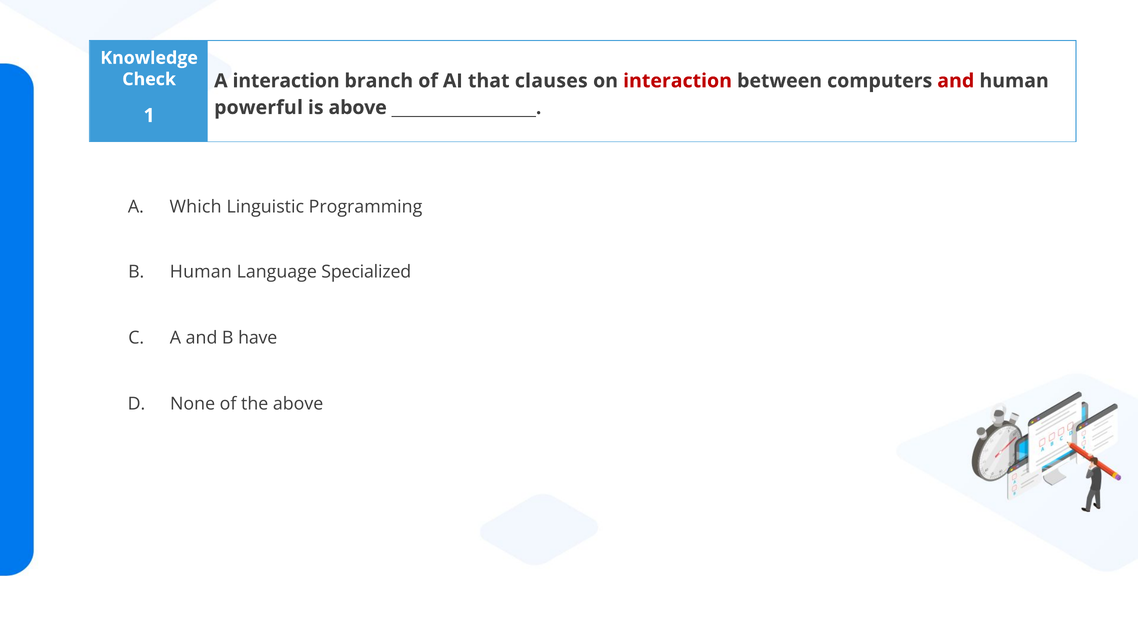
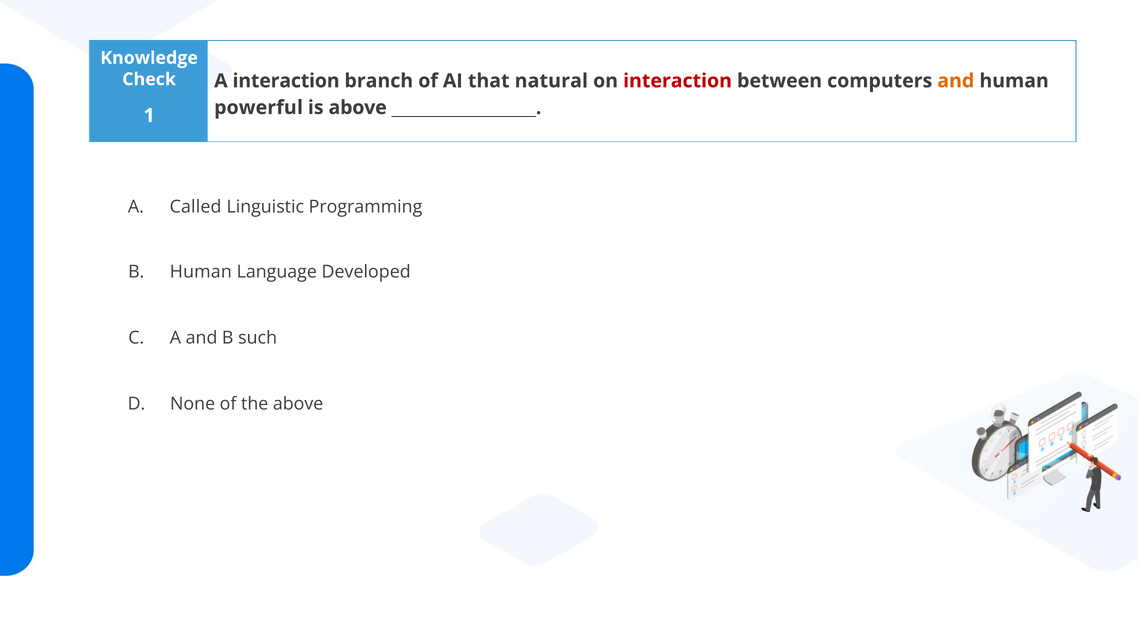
clauses: clauses -> natural (551, 81)
and colour: red -> orange (956, 81)
Which: Which -> Called (196, 207)
Specialized: Specialized -> Developed (366, 272)
have: have -> such (258, 338)
